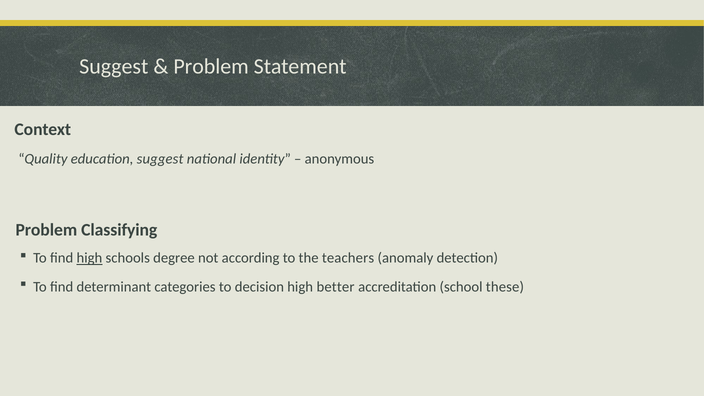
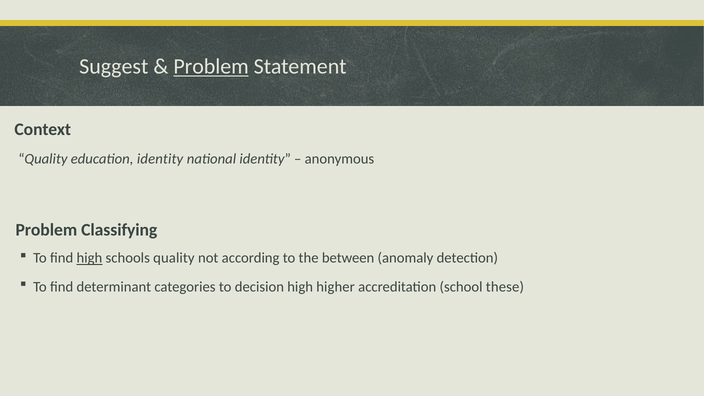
Problem underline: none -> present (211, 66)
education suggest: suggest -> identity (160, 159)
schools degree: degree -> quality (174, 258)
teachers: teachers -> between (348, 258)
better: better -> higher (336, 287)
